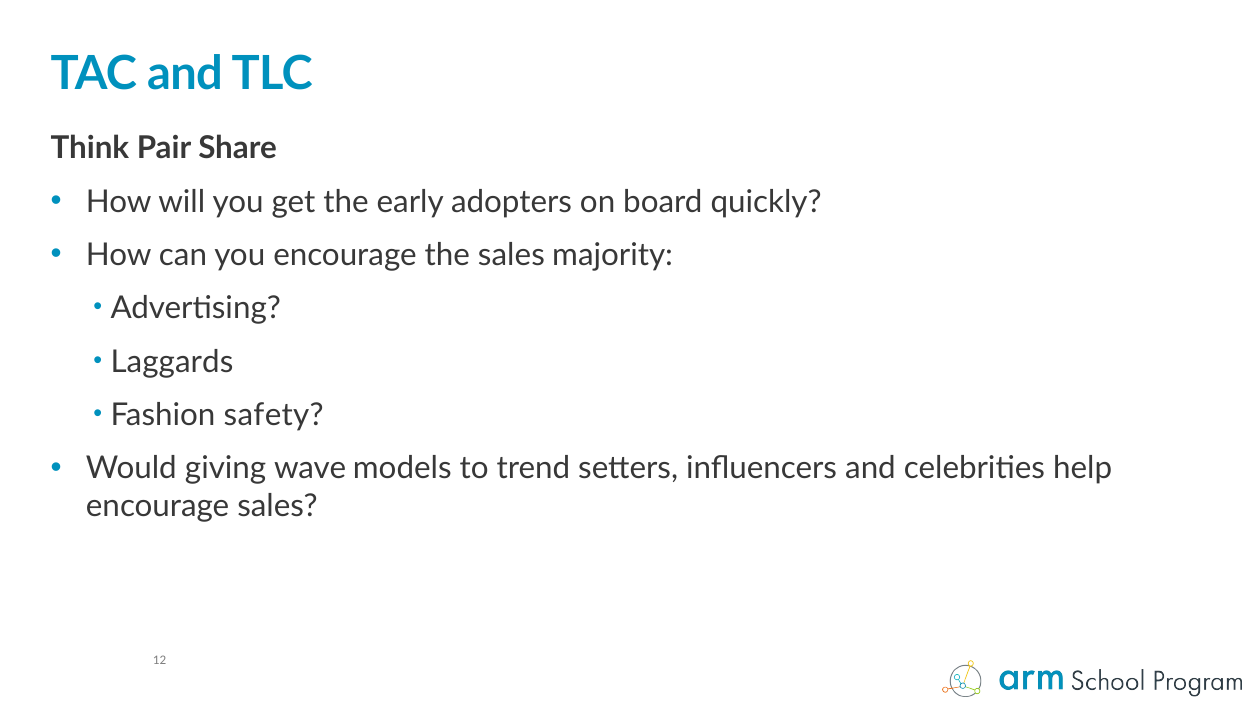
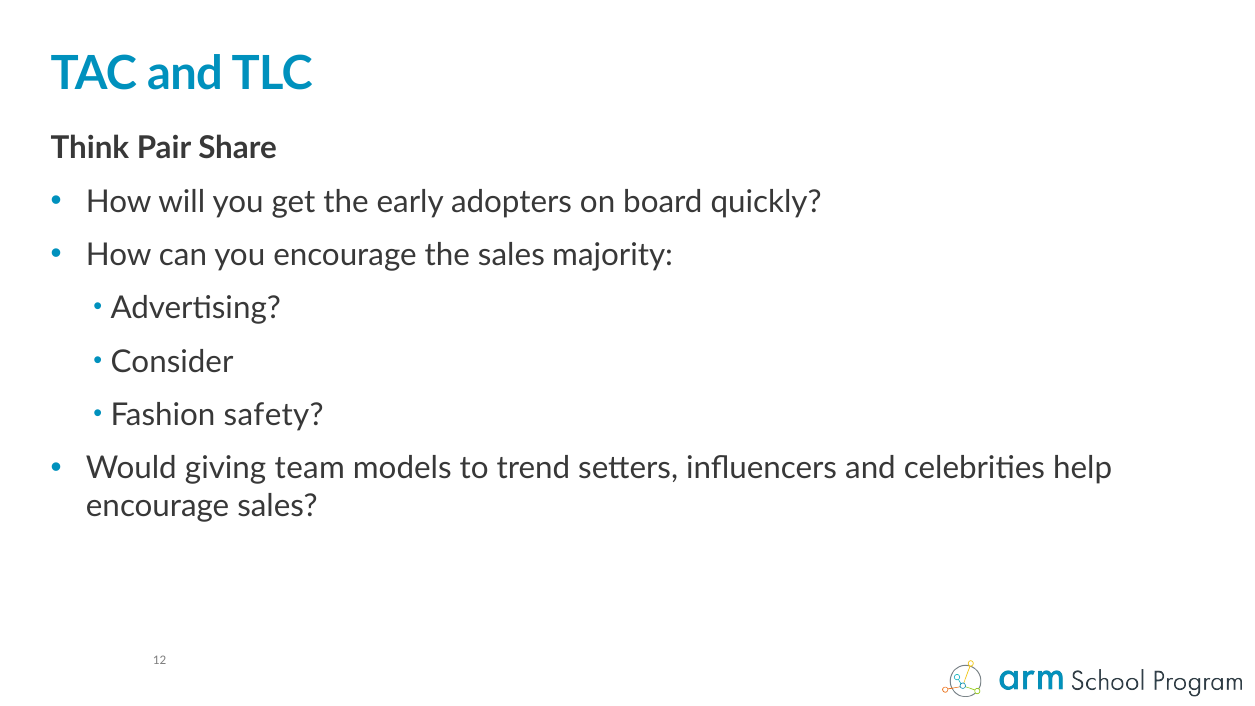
Laggards: Laggards -> Consider (172, 362)
wave: wave -> team (310, 468)
